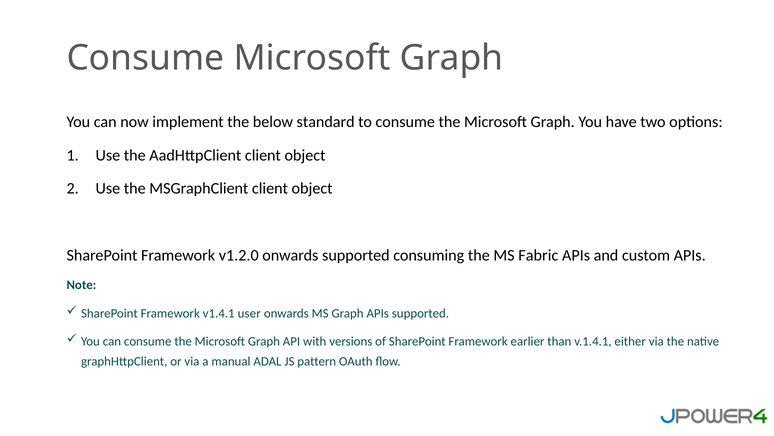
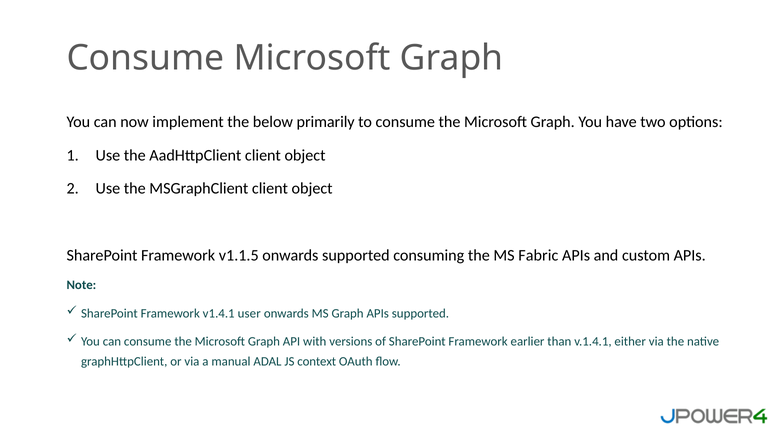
standard: standard -> primarily (326, 122)
v1.2.0: v1.2.0 -> v1.1.5 (239, 255)
pattern: pattern -> context (317, 361)
